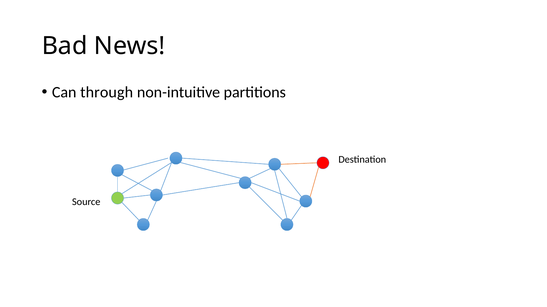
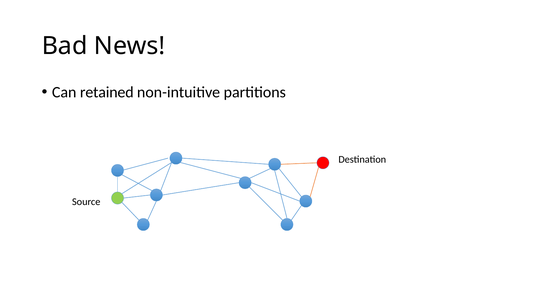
through: through -> retained (107, 92)
